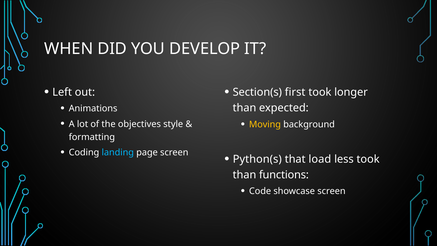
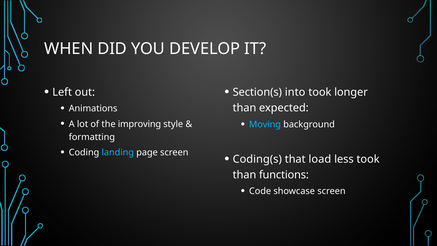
first: first -> into (295, 92)
objectives: objectives -> improving (139, 124)
Moving colour: yellow -> light blue (265, 124)
Python(s: Python(s -> Coding(s (257, 159)
